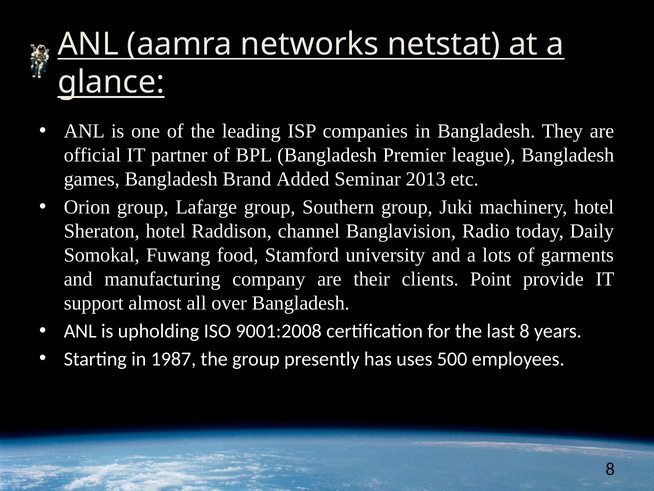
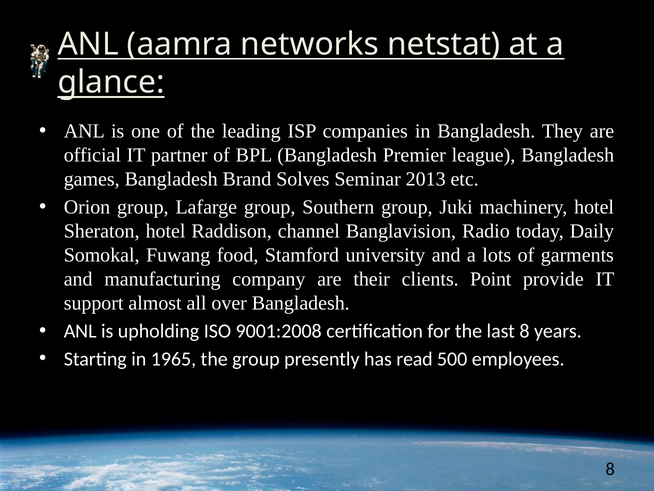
Added: Added -> Solves (303, 179)
1987: 1987 -> 1965 (173, 359)
uses: uses -> read (415, 359)
